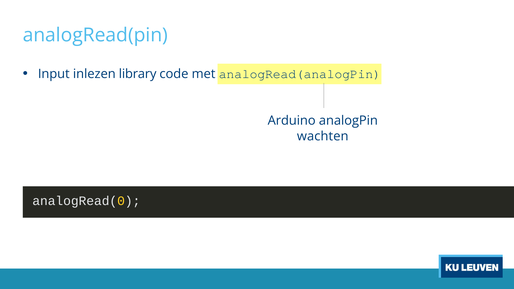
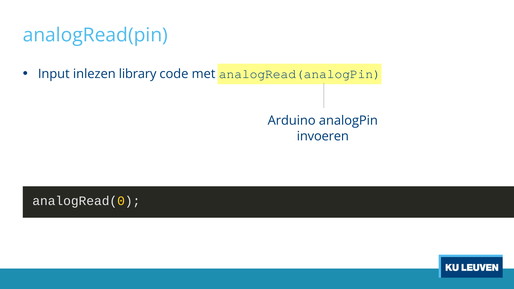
wachten: wachten -> invoeren (323, 136)
